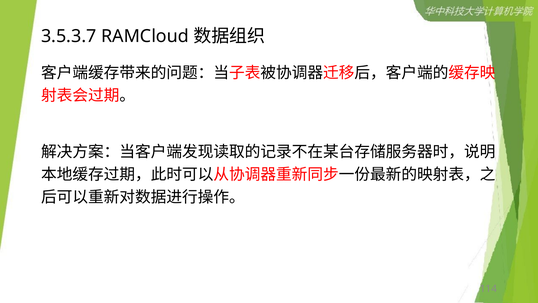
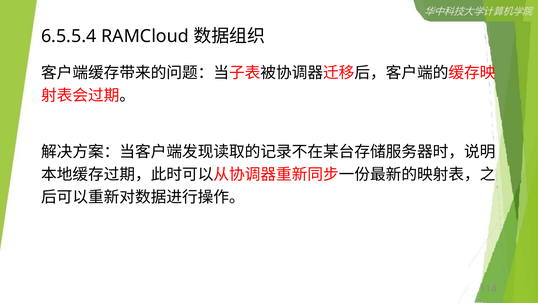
3.5.3.7: 3.5.3.7 -> 6.5.5.4 (69, 36)
